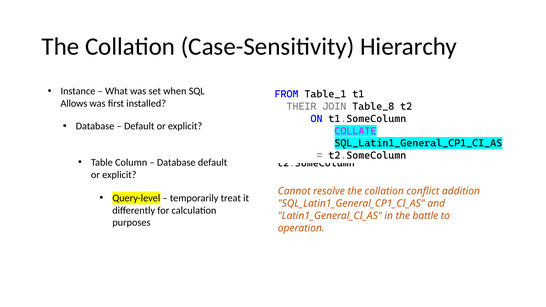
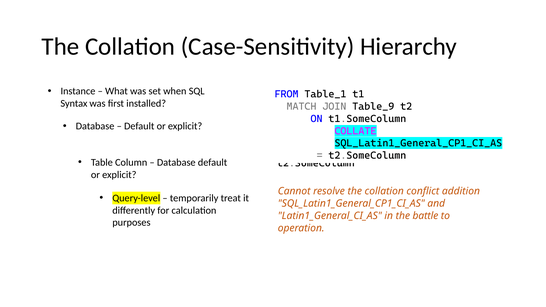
Allows: Allows -> Syntax (74, 104)
THEIR: THEIR -> MATCH (302, 106)
Table_8: Table_8 -> Table_9 (373, 106)
